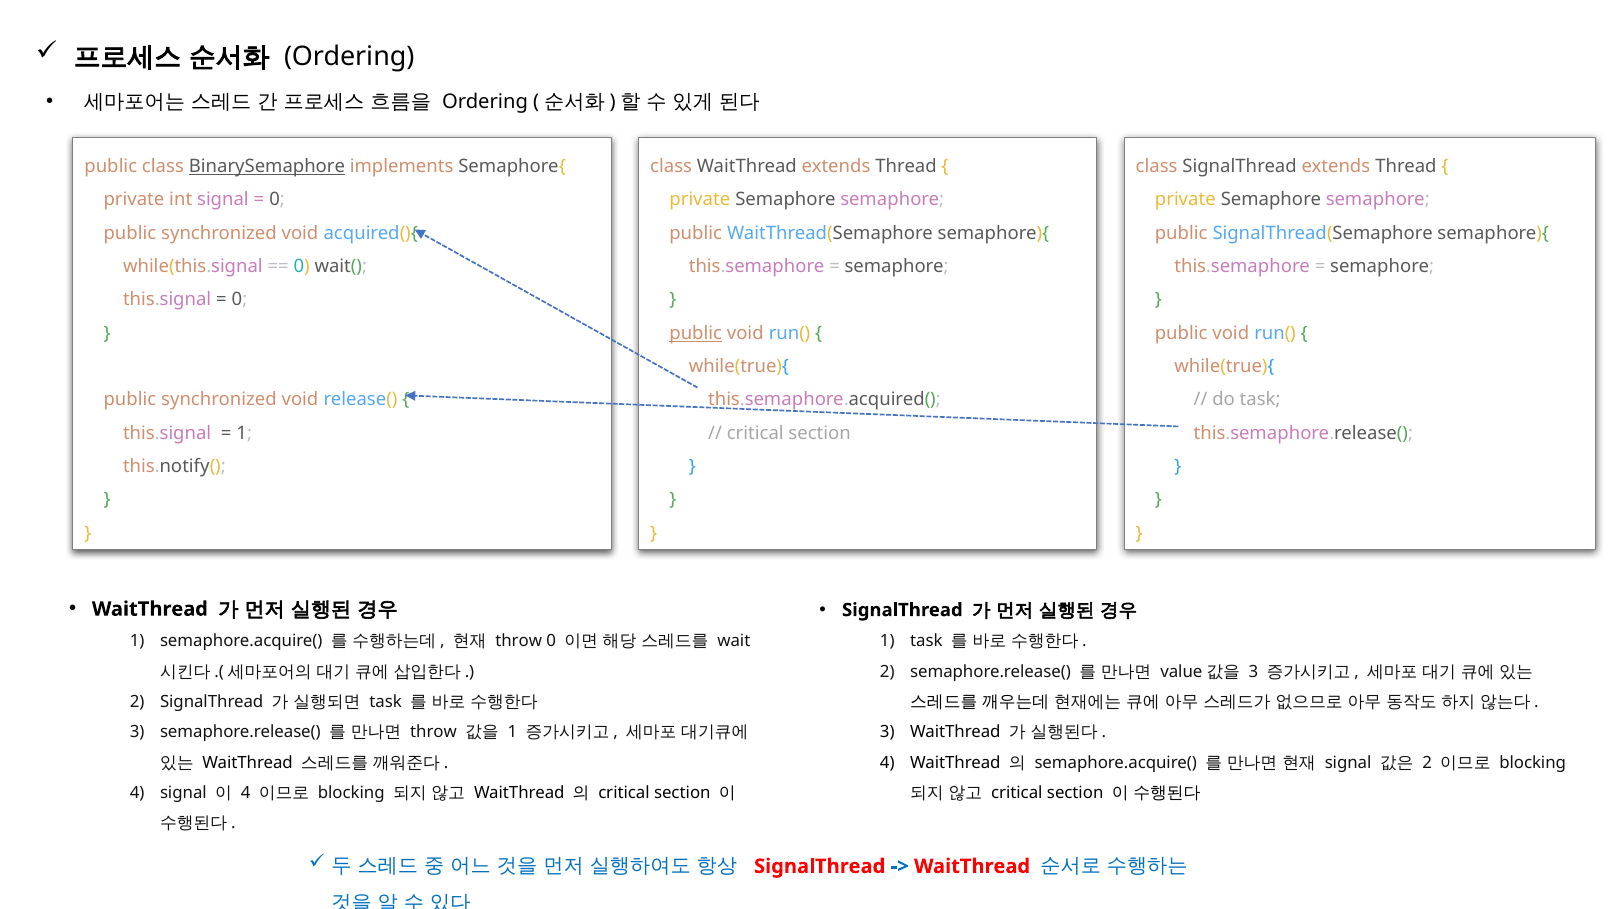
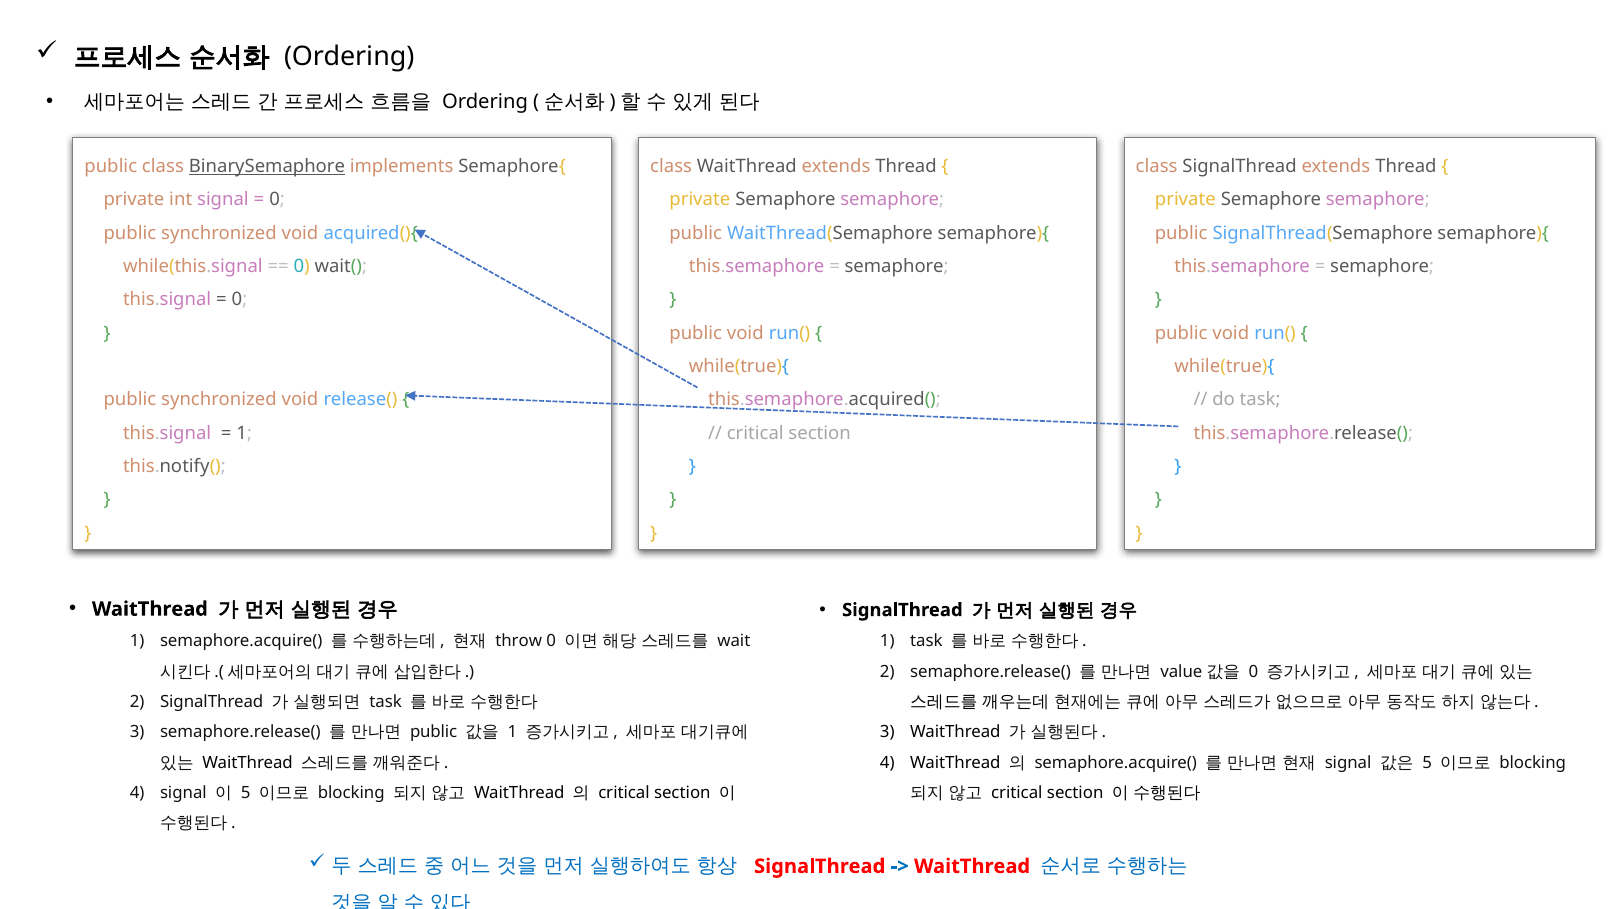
public underline: present -> none (696, 333)
3: 3 -> 0 (1253, 672)
throw: throw -> public (434, 732)
2: 2 -> 5 (1427, 763)
4: 4 -> 5 (246, 793)
